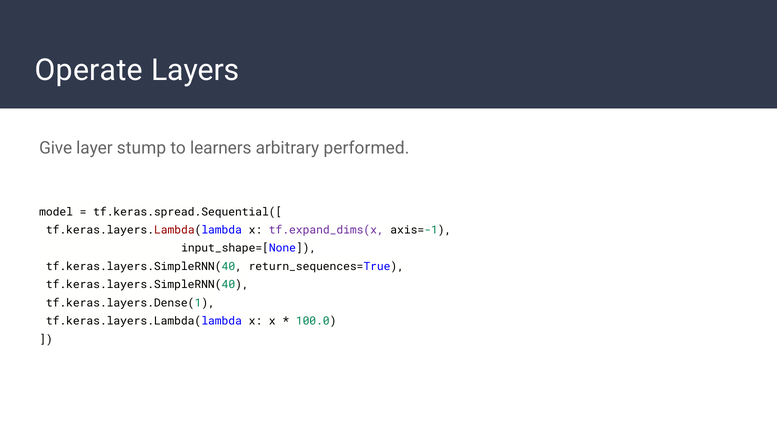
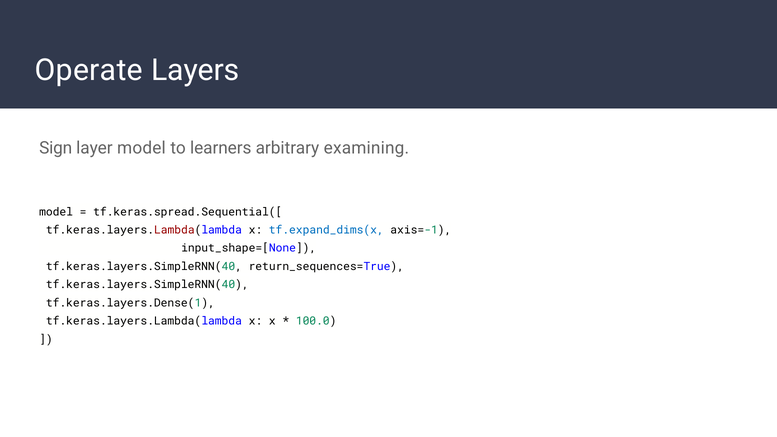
Give: Give -> Sign (56, 148)
layer stump: stump -> model (141, 148)
performed: performed -> examining (366, 148)
tf.expand_dims(x colour: purple -> blue (326, 230)
